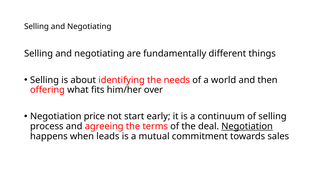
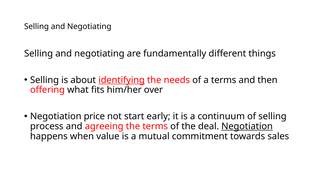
identifying underline: none -> present (122, 80)
a world: world -> terms (224, 80)
leads: leads -> value (108, 137)
